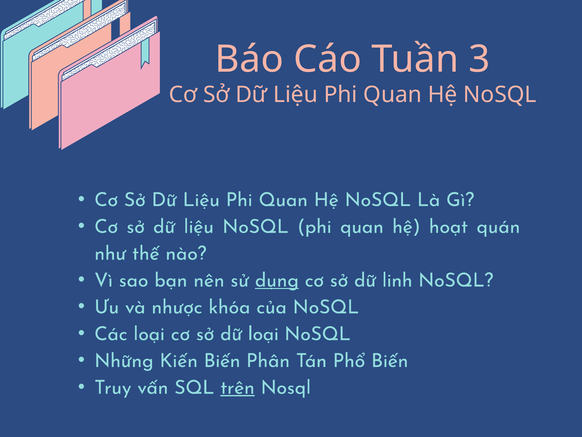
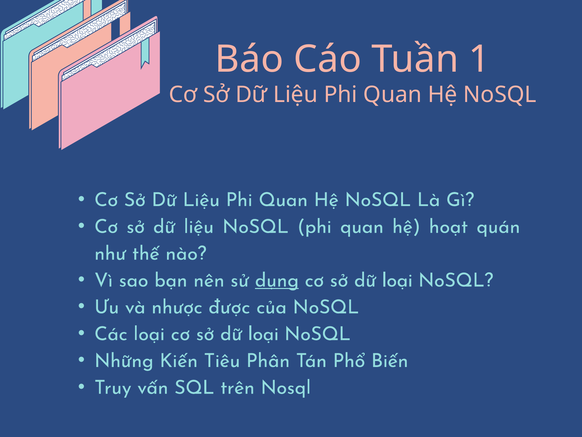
3: 3 -> 1 (479, 59)
linh: linh -> loại (397, 280)
khóa: khóa -> được (229, 307)
Kiến Biến: Biến -> Tiêu (222, 360)
trên underline: present -> none (238, 387)
